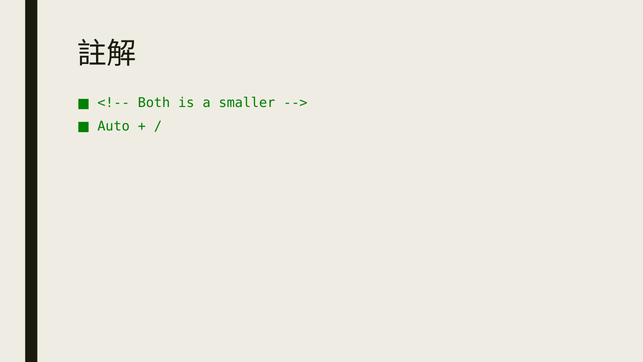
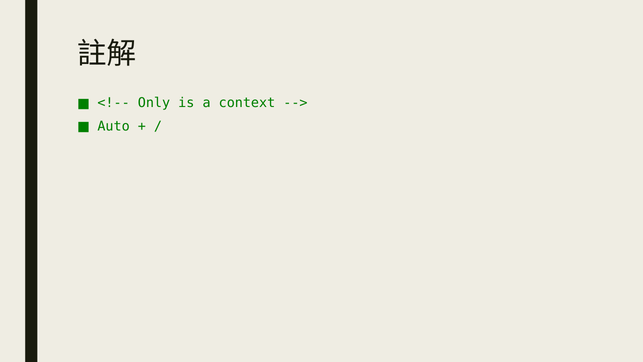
Both: Both -> Only (154, 103)
smaller: smaller -> context (247, 103)
